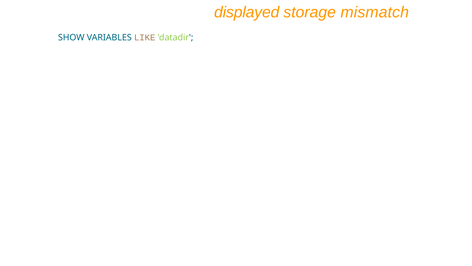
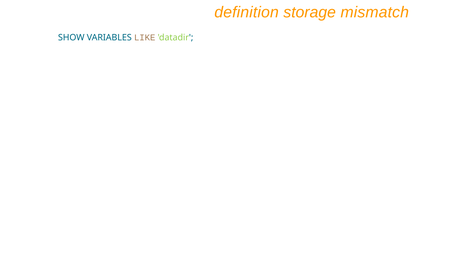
displayed: displayed -> definition (247, 12)
